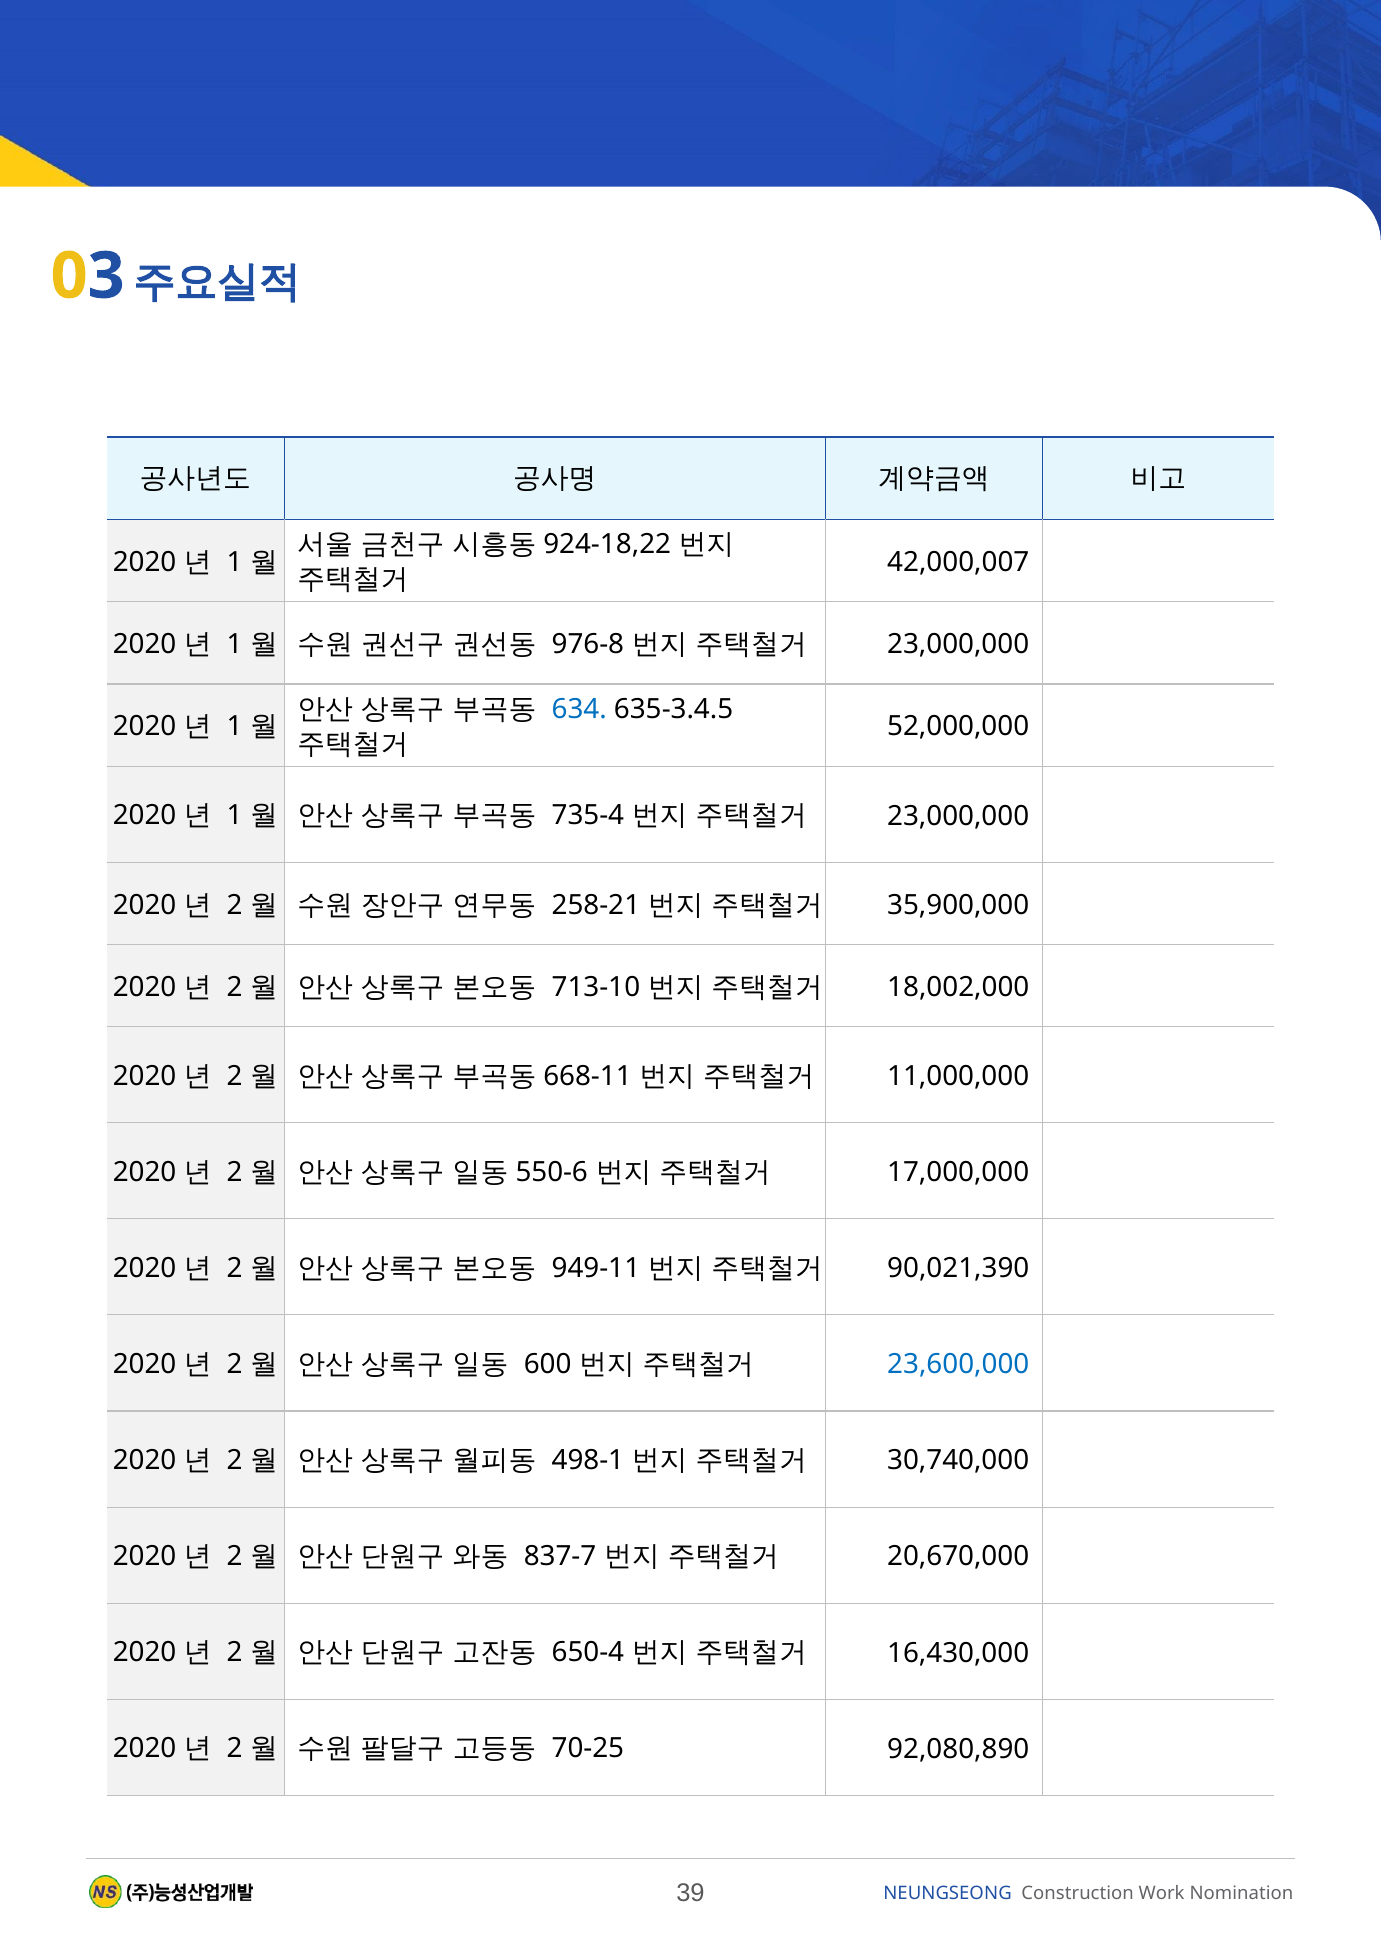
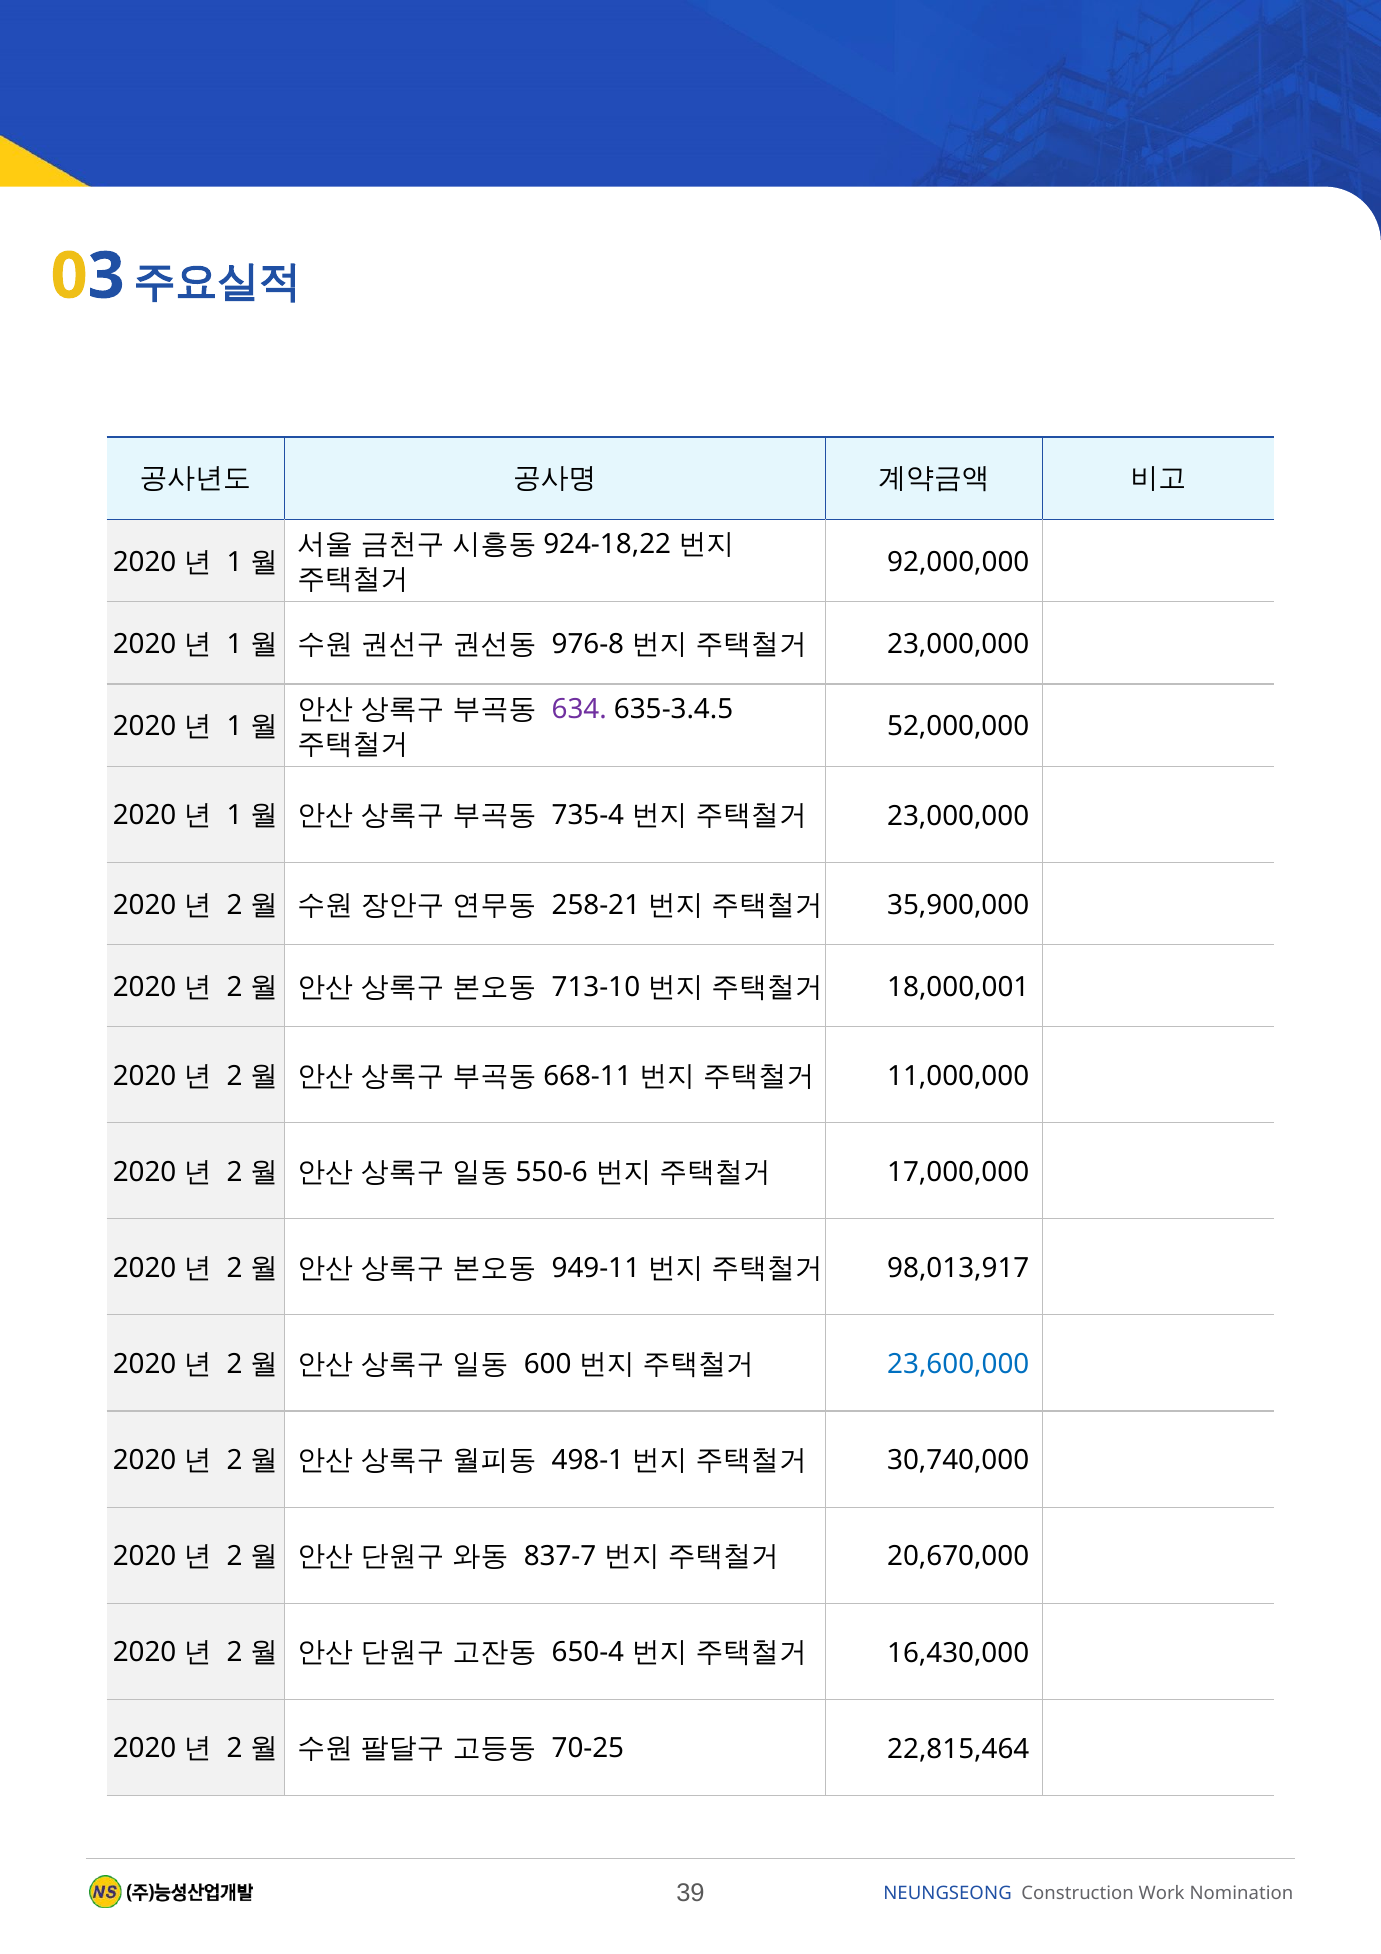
42,000,007: 42,000,007 -> 92,000,000 (958, 562)
634 colour: blue -> purple (579, 709)
18,002,000: 18,002,000 -> 18,000,001 (958, 987)
90,021,390: 90,021,390 -> 98,013,917 (958, 1268)
92,080,890: 92,080,890 -> 22,815,464 (958, 1748)
